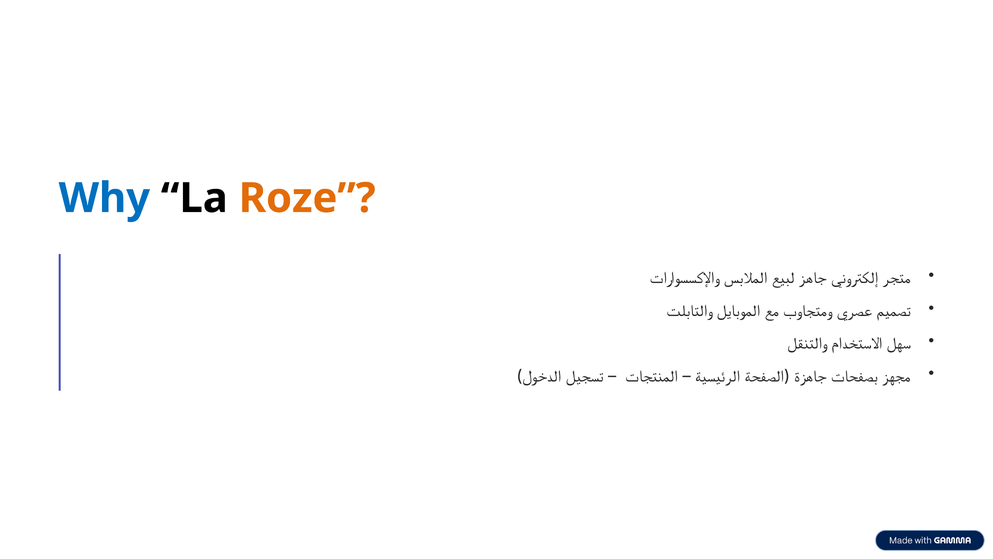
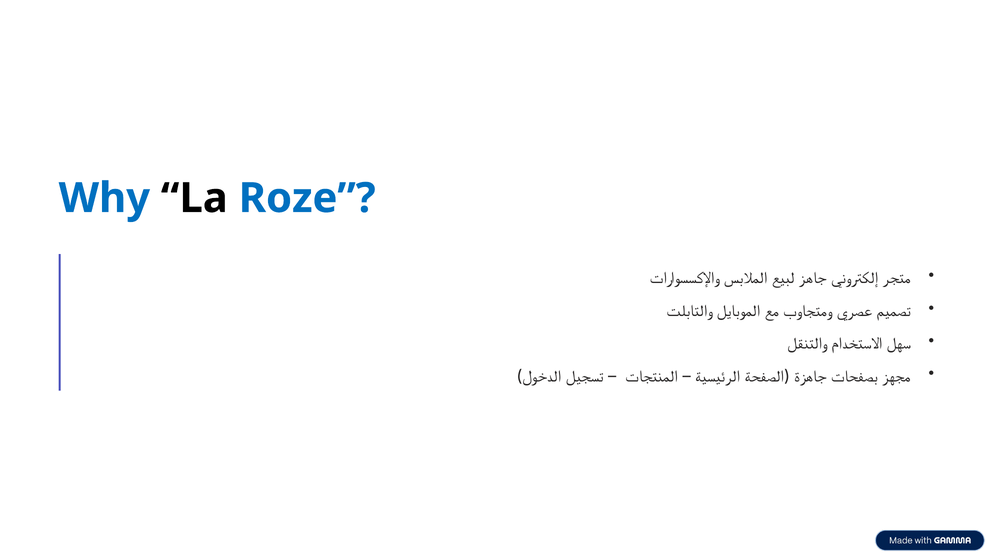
Roze colour: orange -> blue (307, 198)
